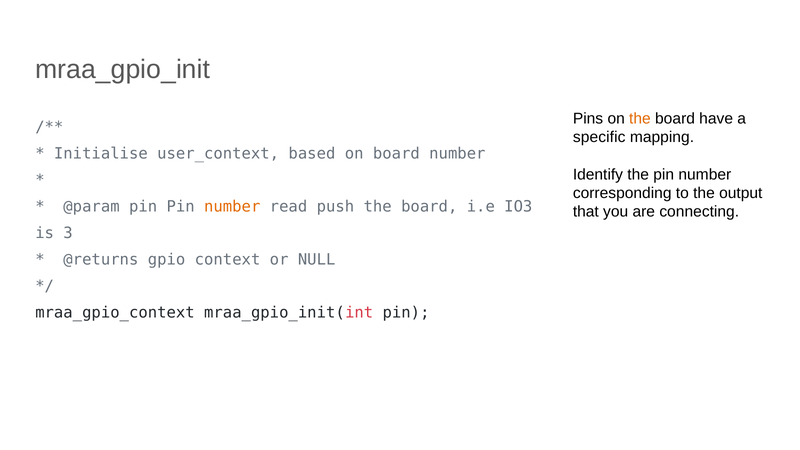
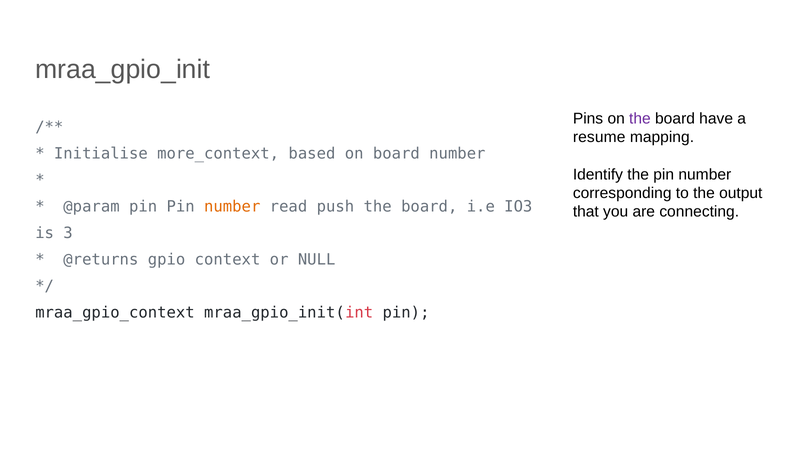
the colour: orange -> purple (640, 118)
specific: specific -> resume (599, 137)
user_context: user_context -> more_context (218, 154)
